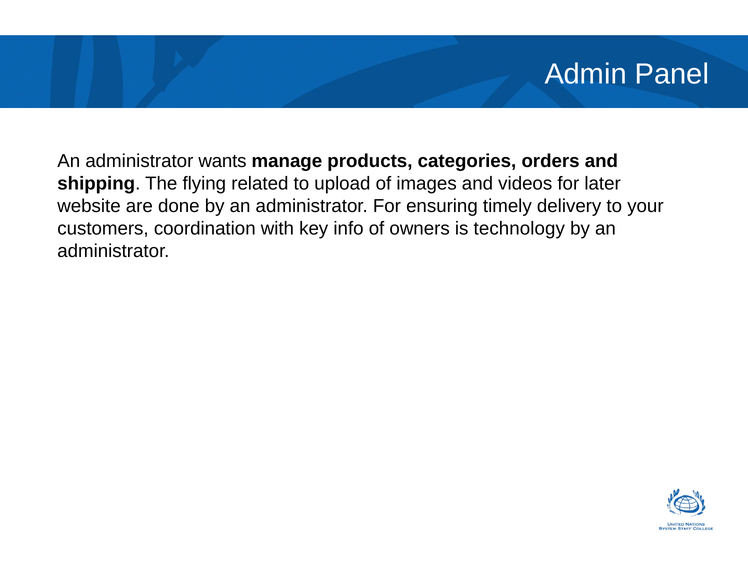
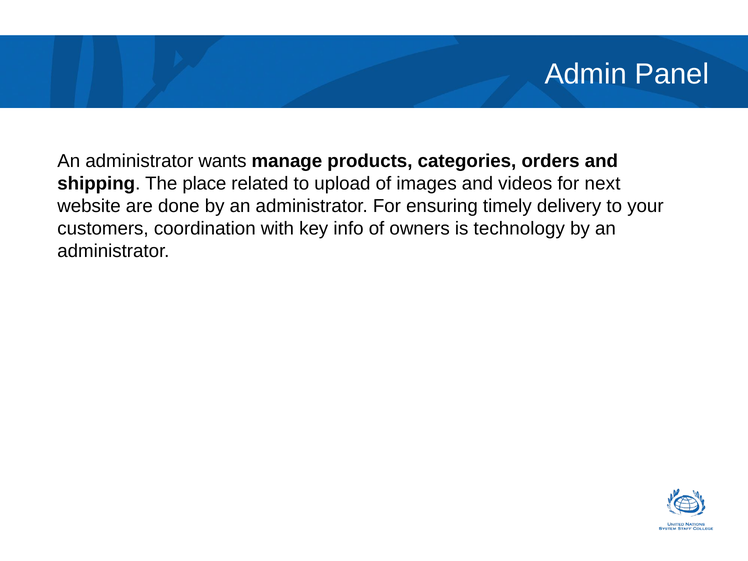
flying: flying -> place (204, 184)
later: later -> next (602, 184)
